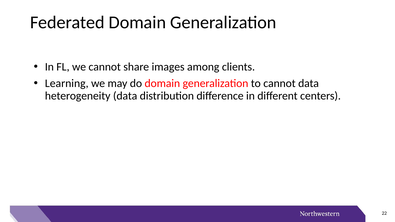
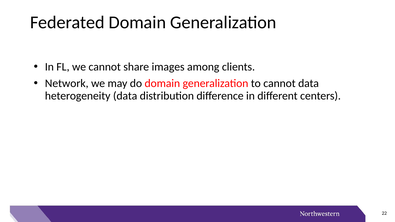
Learning: Learning -> Network (67, 83)
